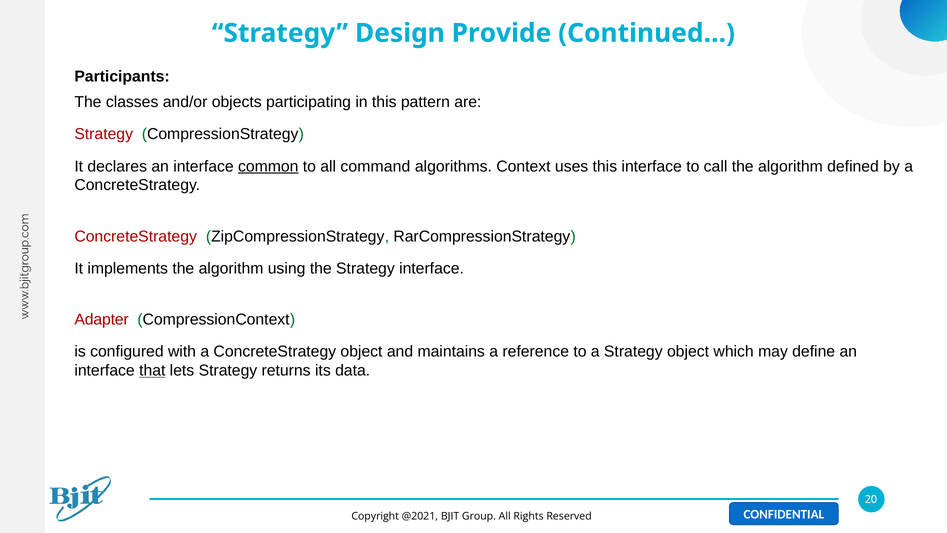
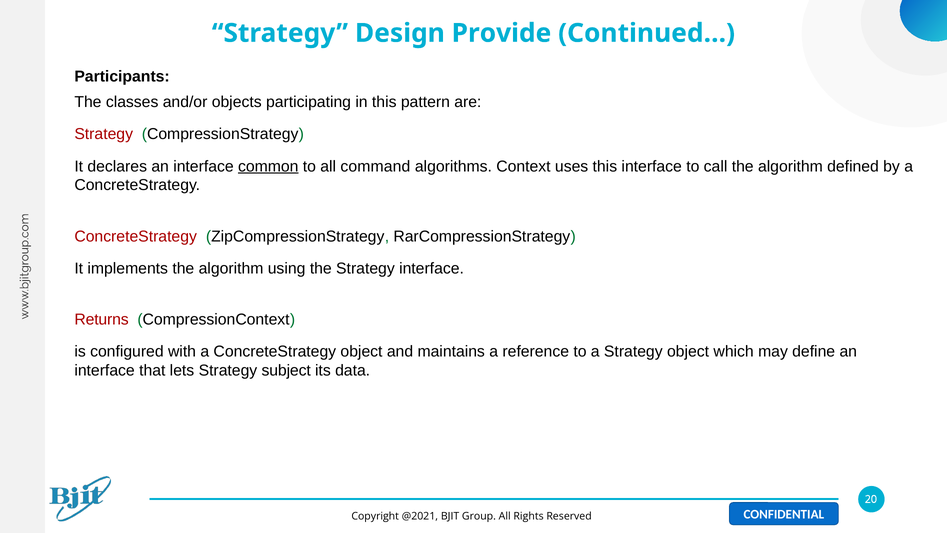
Adapter: Adapter -> Returns (102, 319)
that underline: present -> none (152, 370)
returns: returns -> subject (286, 370)
